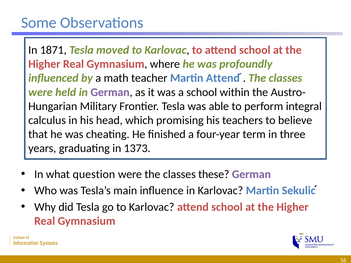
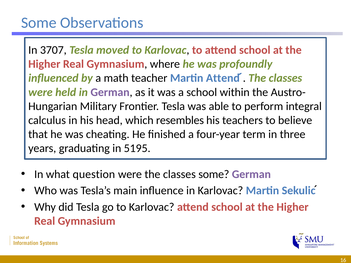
1871: 1871 -> 3707 (53, 50)
promising: promising -> resembles (180, 120)
1373: 1373 -> 5195 (137, 148)
classes these: these -> some (214, 174)
